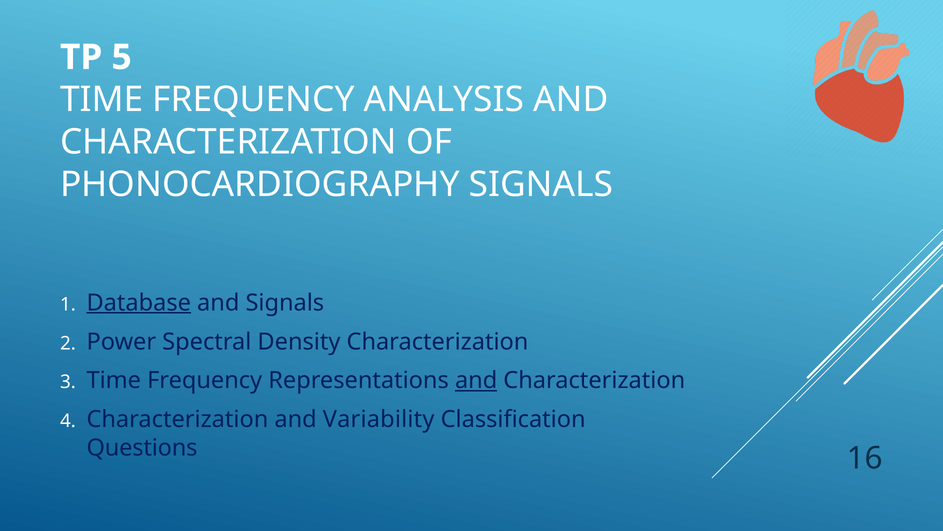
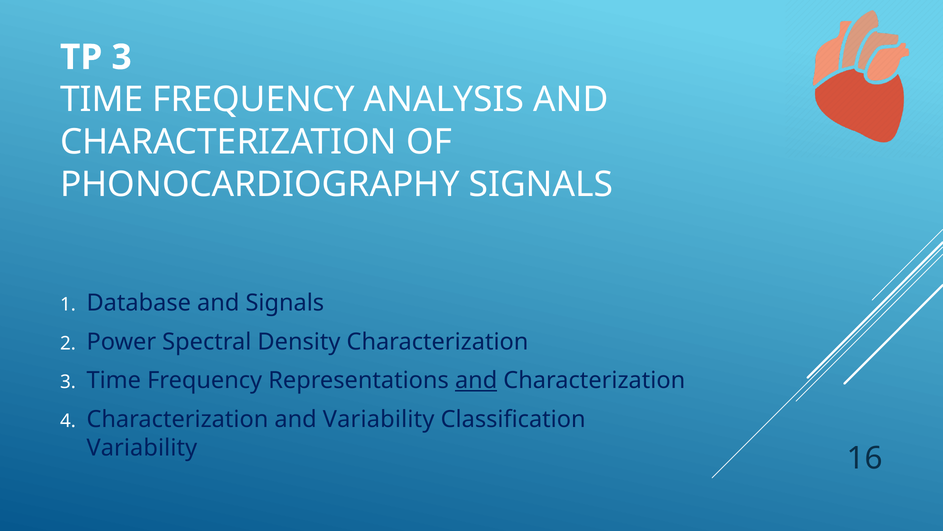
TP 5: 5 -> 3 (122, 57)
Database underline: present -> none (139, 302)
Questions: Questions -> Variability (142, 447)
